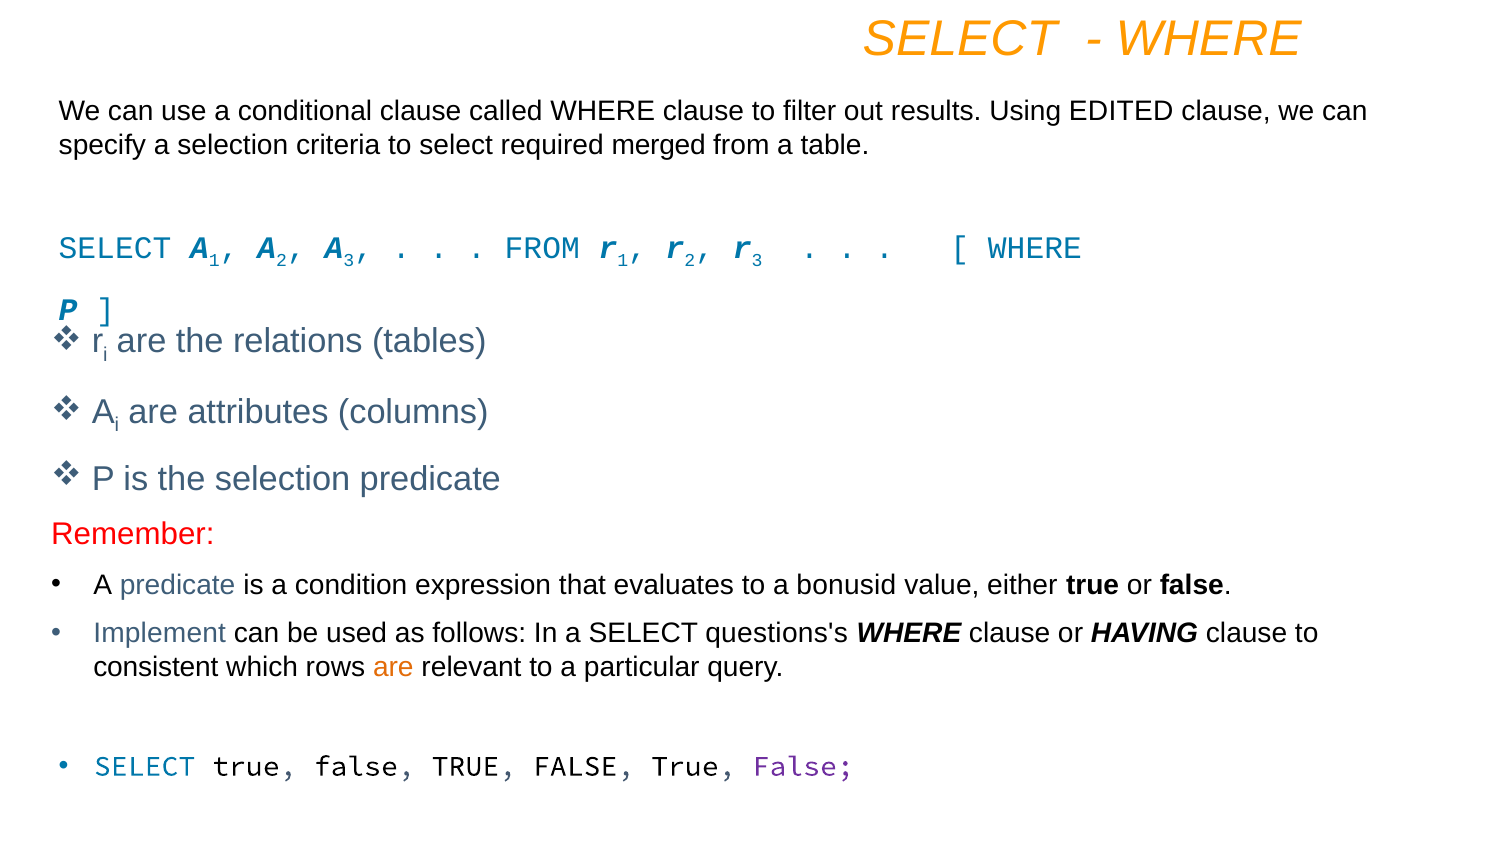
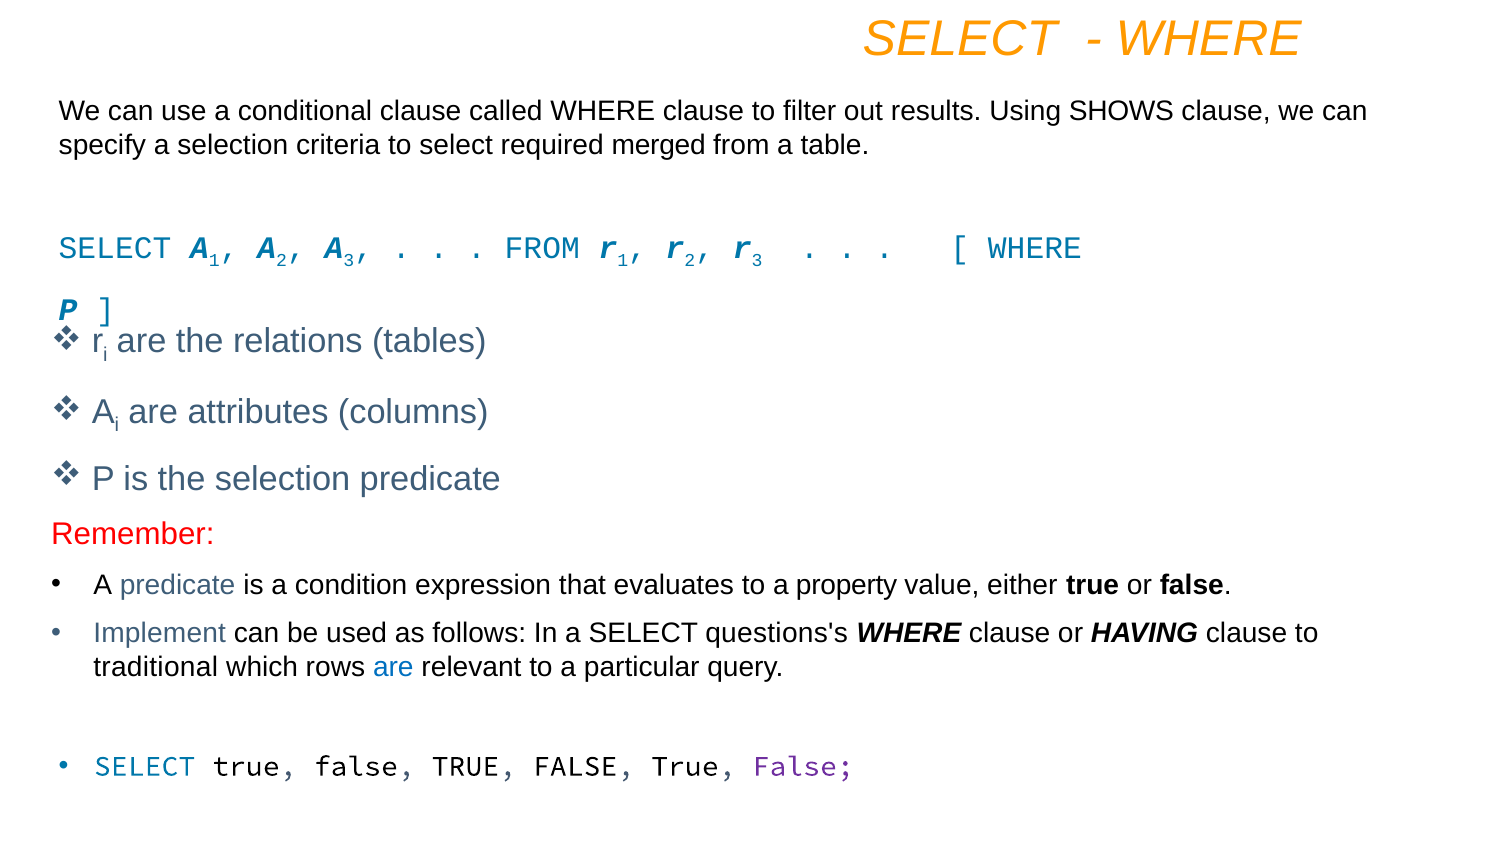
EDITED: EDITED -> SHOWS (1121, 111)
bonusid: bonusid -> property (847, 584)
consistent: consistent -> traditional (156, 667)
are colour: orange -> blue (393, 667)
